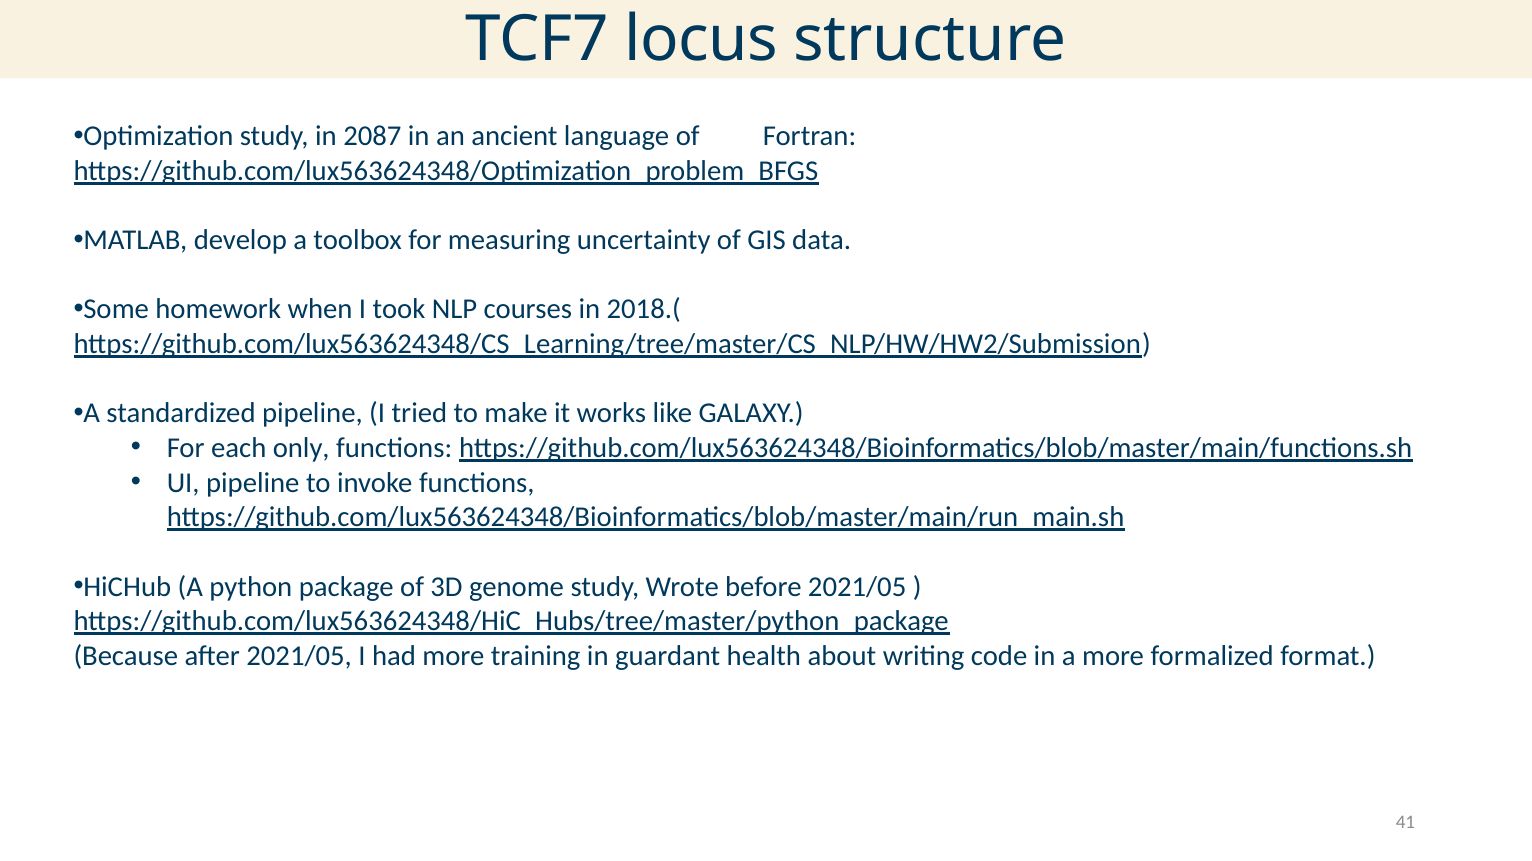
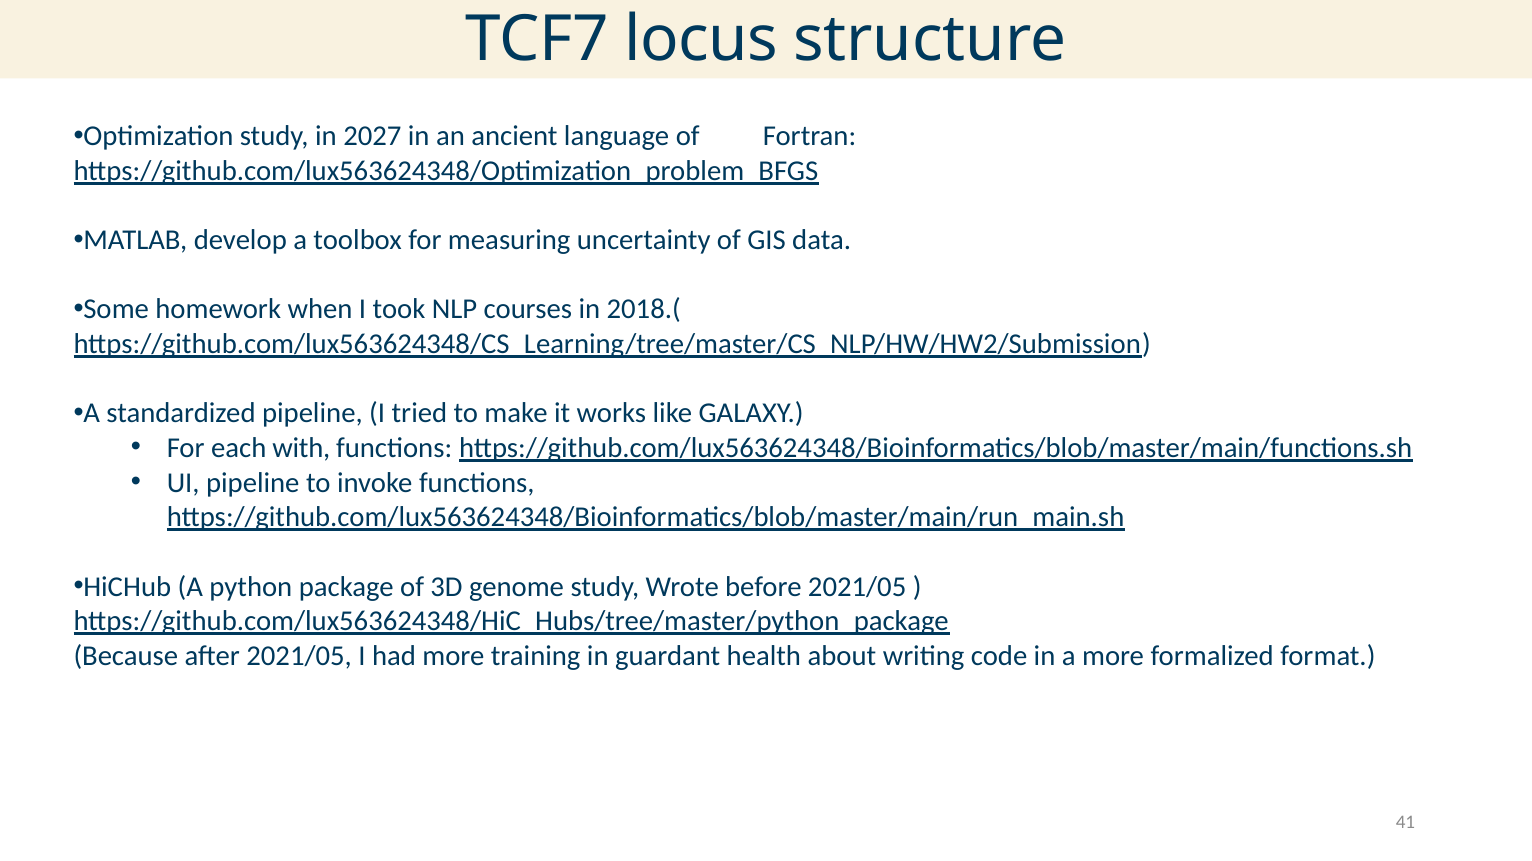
2087: 2087 -> 2027 (372, 137)
only: only -> with (301, 448)
